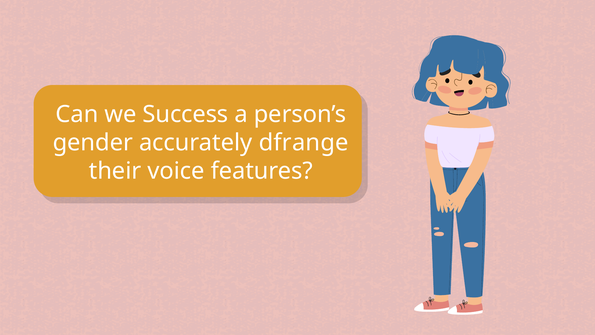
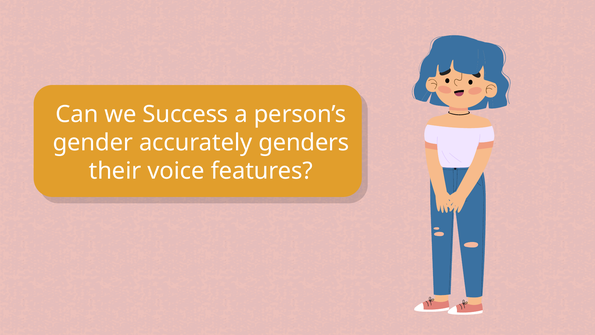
dfrange: dfrange -> genders (304, 143)
